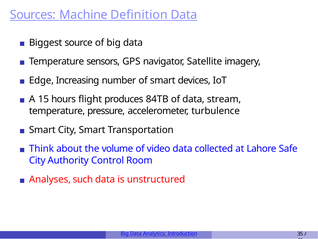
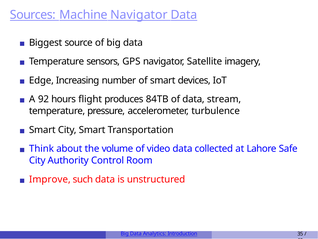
Machine Definition: Definition -> Navigator (139, 15)
15: 15 -> 92 (43, 99)
Analyses: Analyses -> Improve (50, 179)
